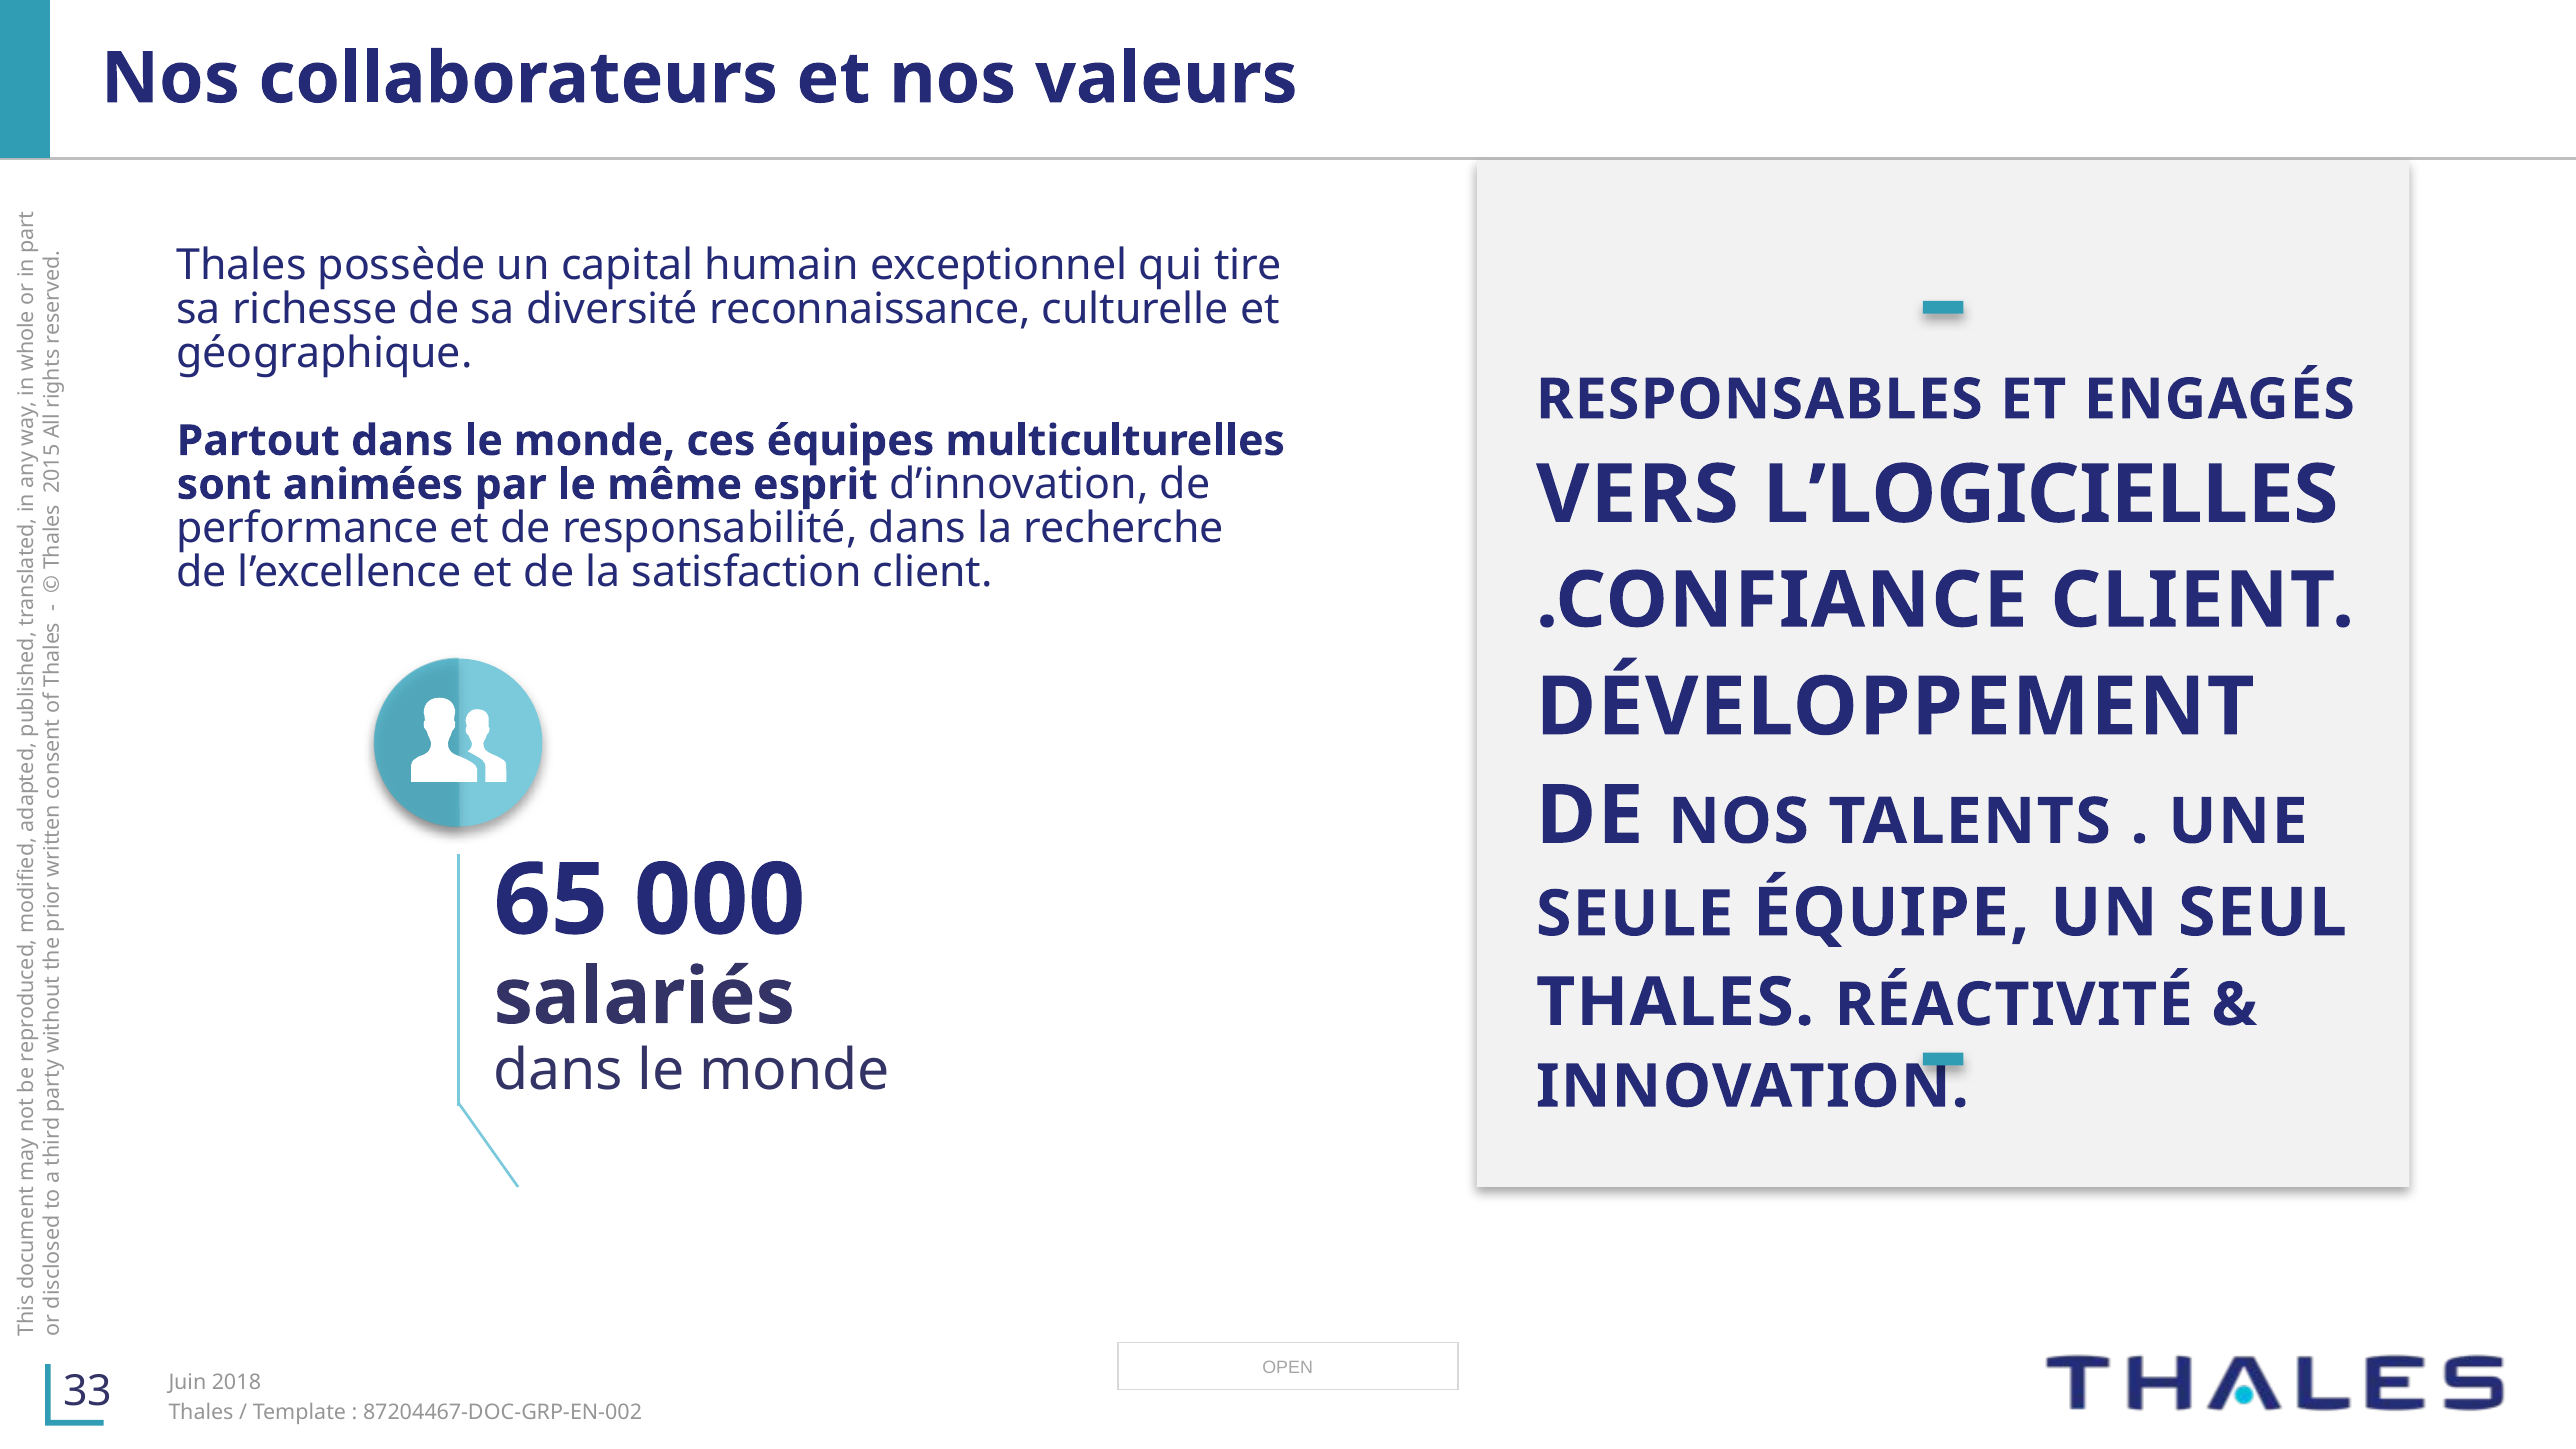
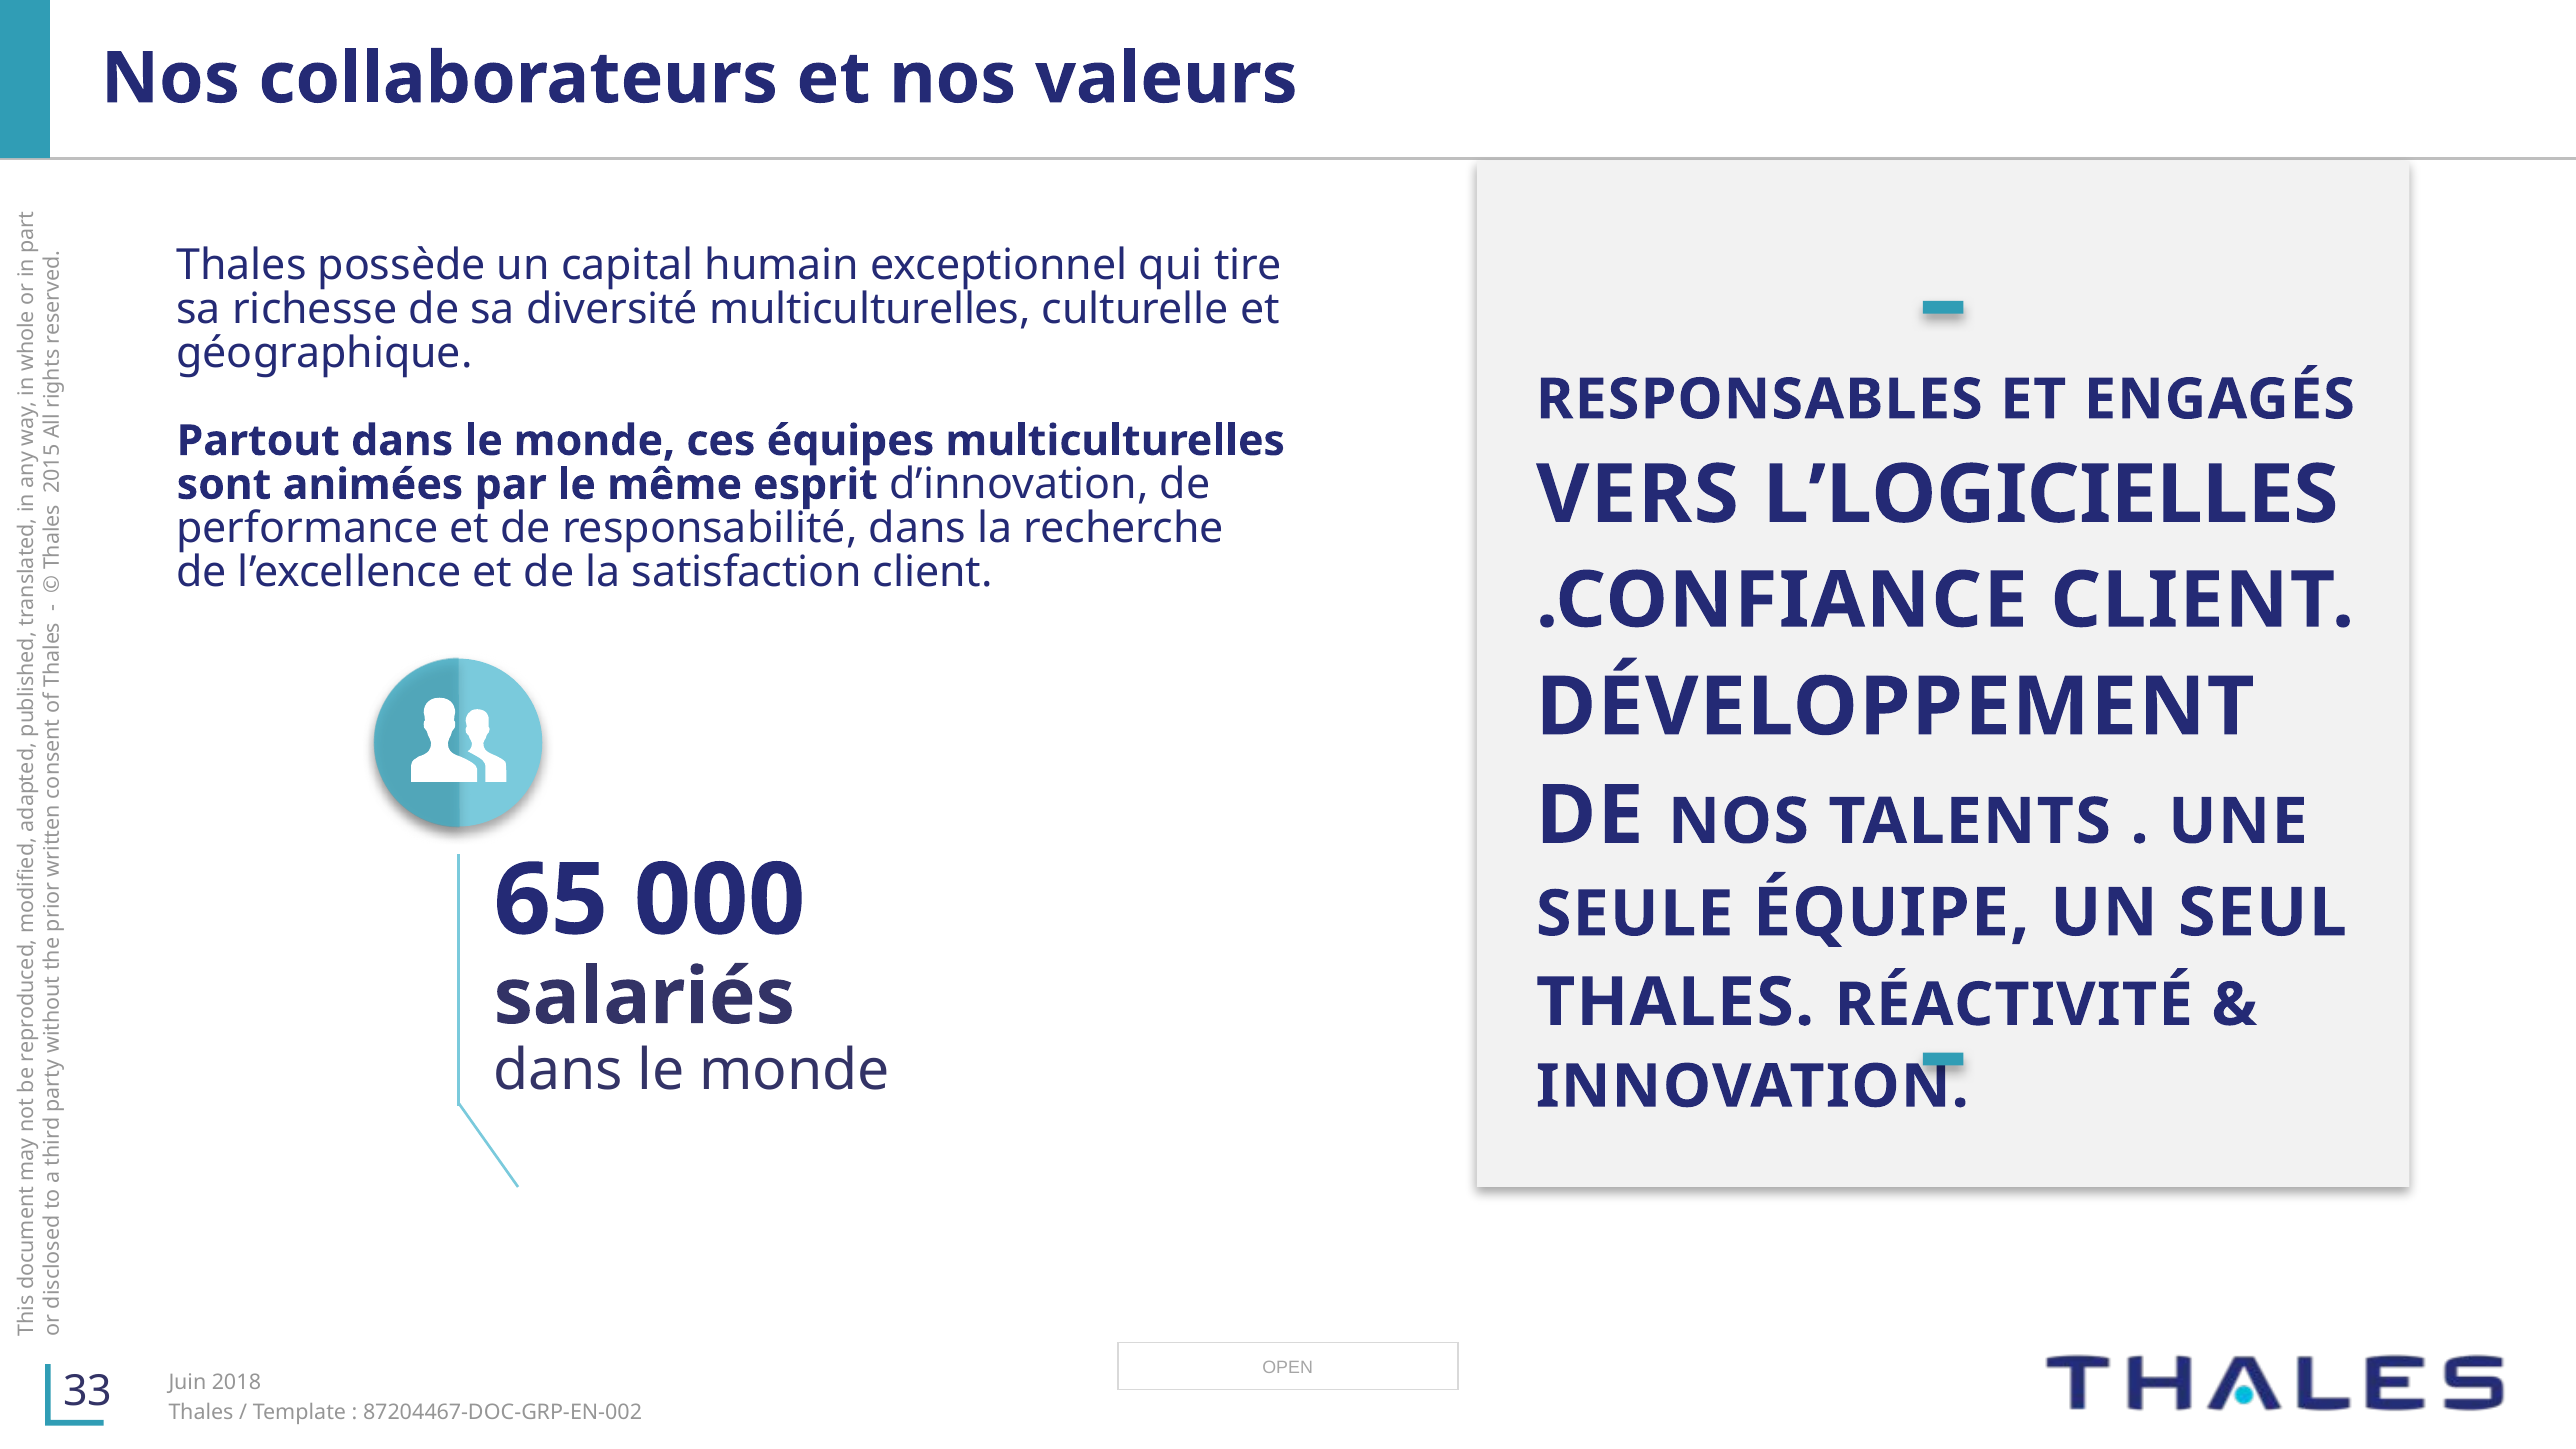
diversité reconnaissance: reconnaissance -> multiculturelles (870, 310)
